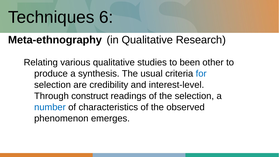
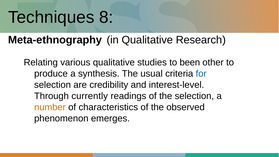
6: 6 -> 8 (106, 17)
construct: construct -> currently (90, 96)
number colour: blue -> orange (50, 107)
